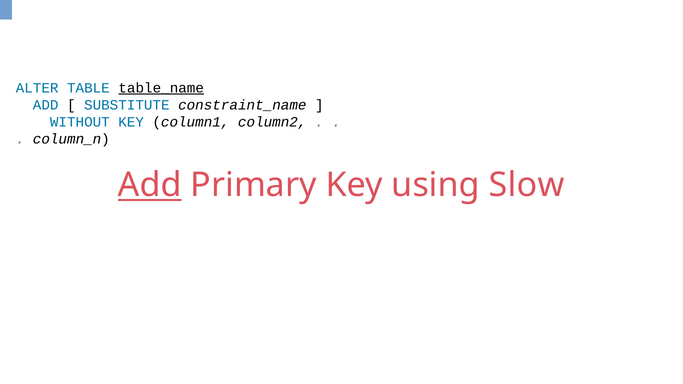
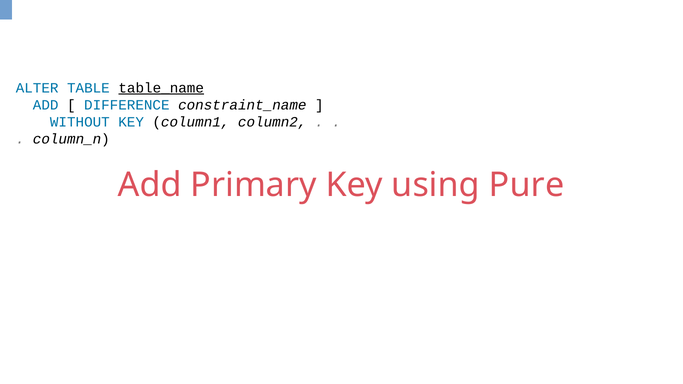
SUBSTITUTE: SUBSTITUTE -> DIFFERENCE (127, 105)
Add underline: present -> none (150, 185)
Slow: Slow -> Pure (527, 185)
